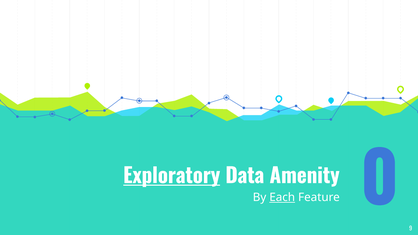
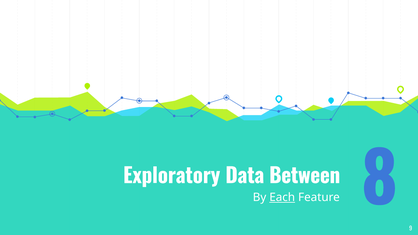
Exploratory underline: present -> none (172, 176)
Amenity: Amenity -> Between (305, 176)
0: 0 -> 8 (379, 181)
